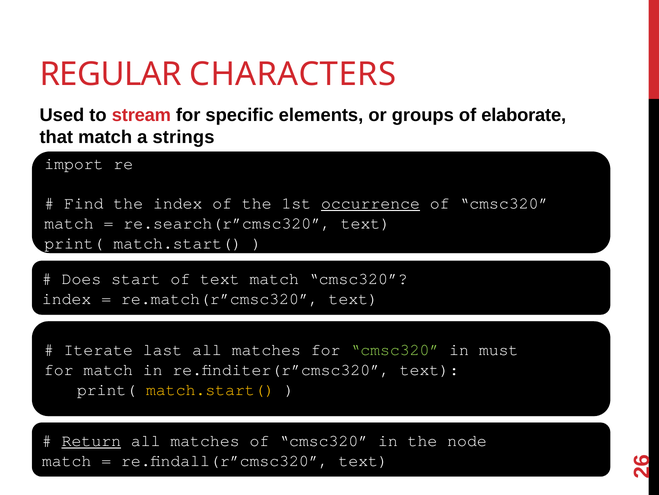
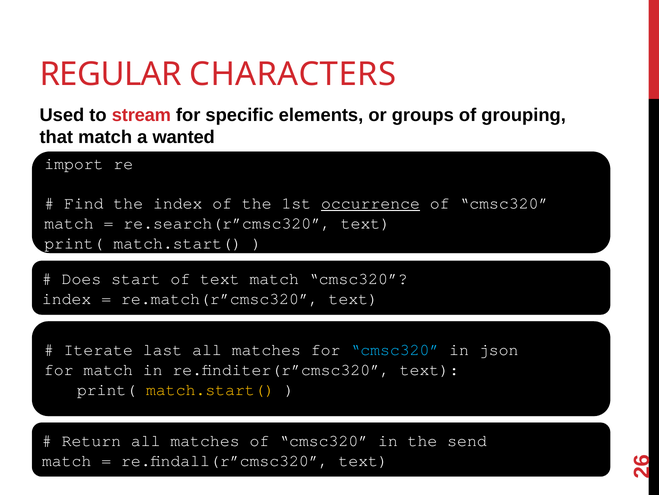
elaborate: elaborate -> grouping (524, 115)
strings: strings -> wanted (184, 137)
cmsc320 colour: light green -> light blue (395, 350)
must: must -> json (499, 350)
Return underline: present -> none (91, 440)
node: node -> send (467, 440)
